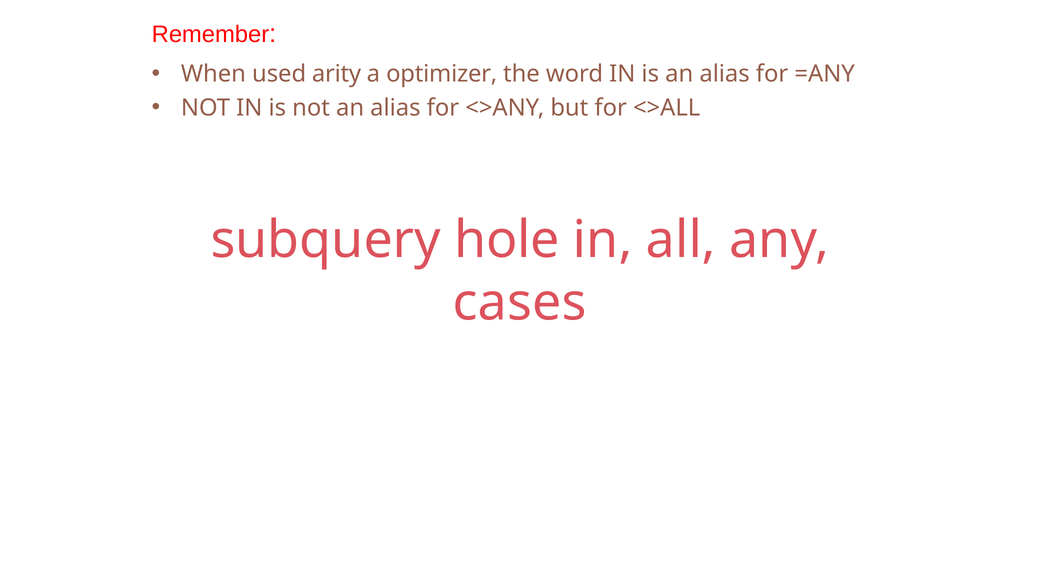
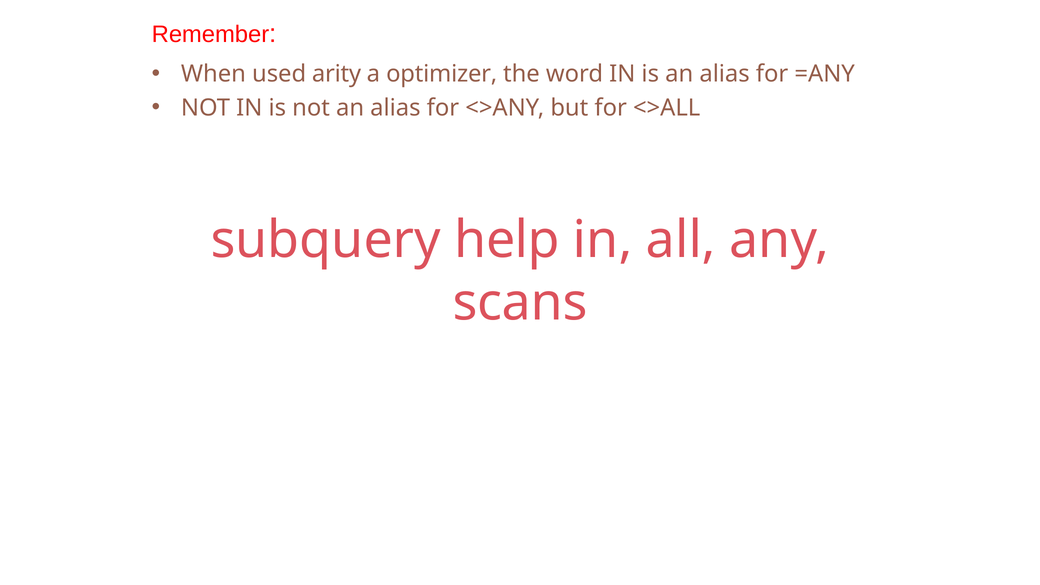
hole: hole -> help (507, 240)
cases: cases -> scans (520, 303)
